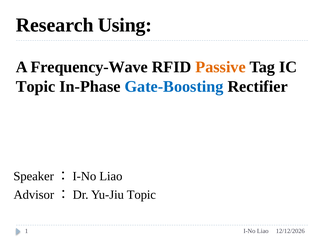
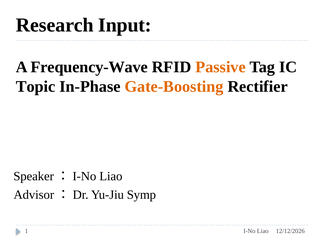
Using: Using -> Input (125, 25)
Gate-Boosting colour: blue -> orange (174, 86)
Yu-Jiu Topic: Topic -> Symp (141, 195)
